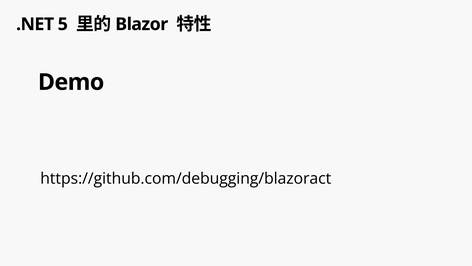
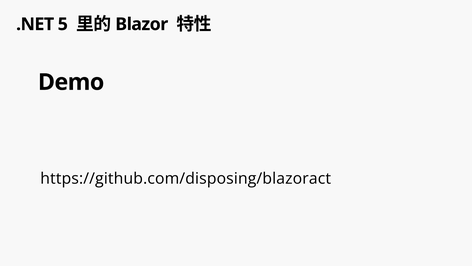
https://github.com/debugging/blazoract: https://github.com/debugging/blazoract -> https://github.com/disposing/blazoract (186, 178)
